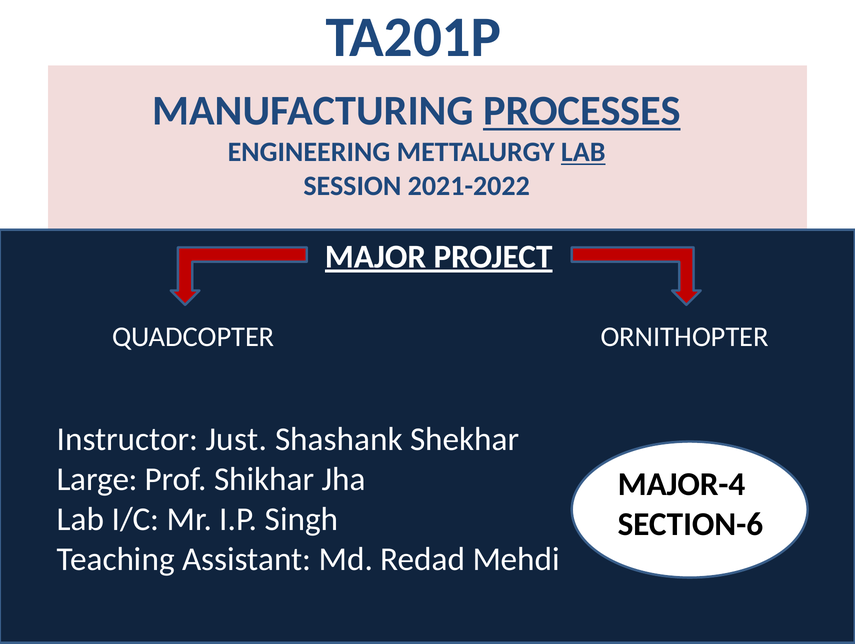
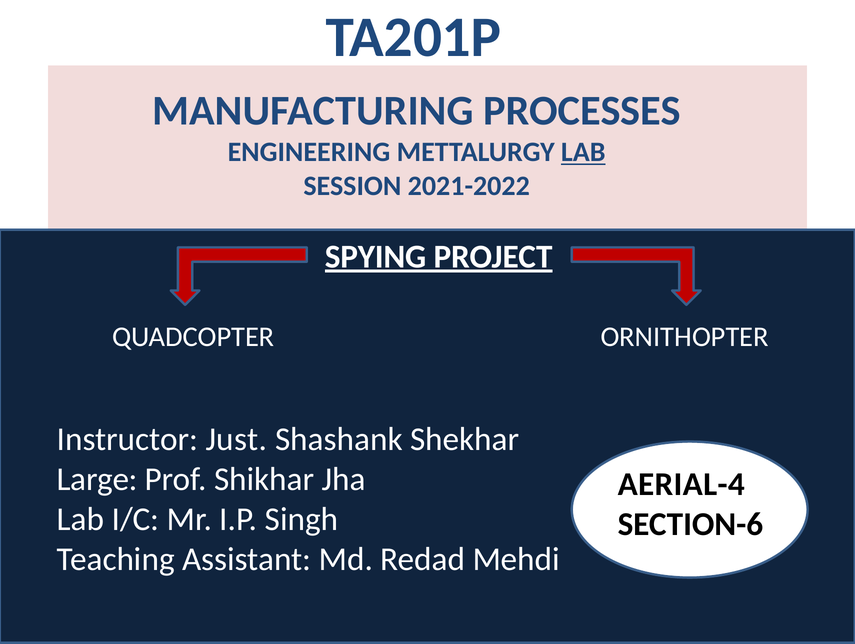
PROCESSES underline: present -> none (582, 111)
MAJOR: MAJOR -> SPYING (376, 257)
MAJOR-4: MAJOR-4 -> AERIAL-4 (681, 484)
